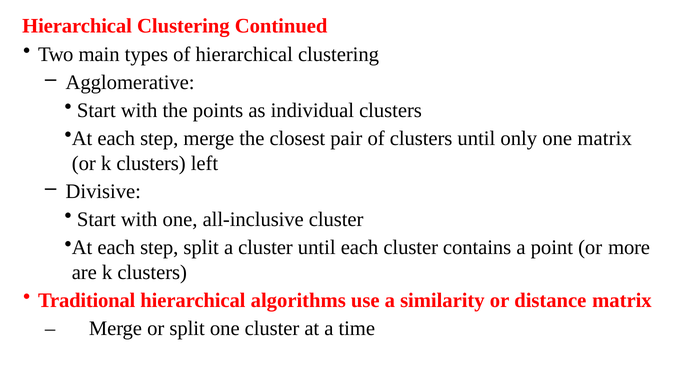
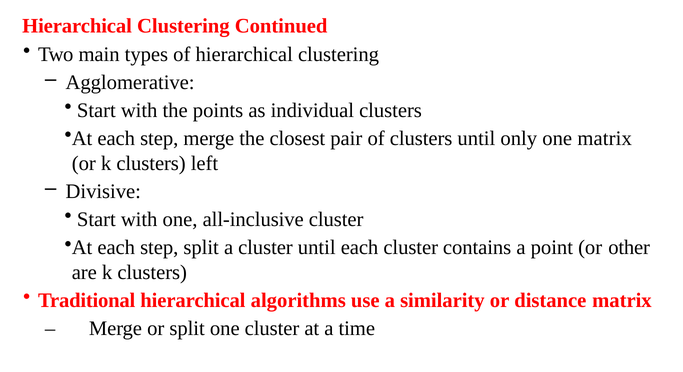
more: more -> other (629, 247)
